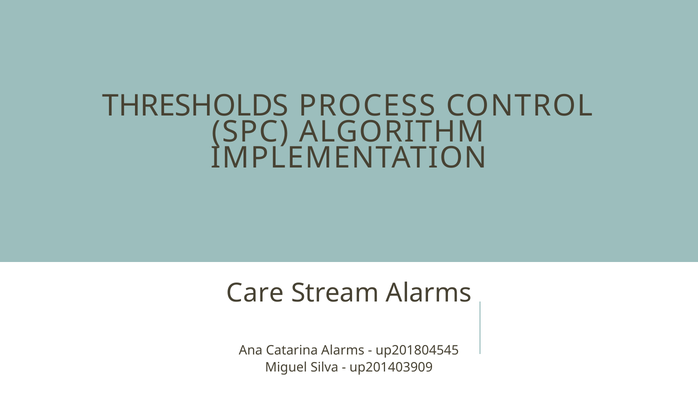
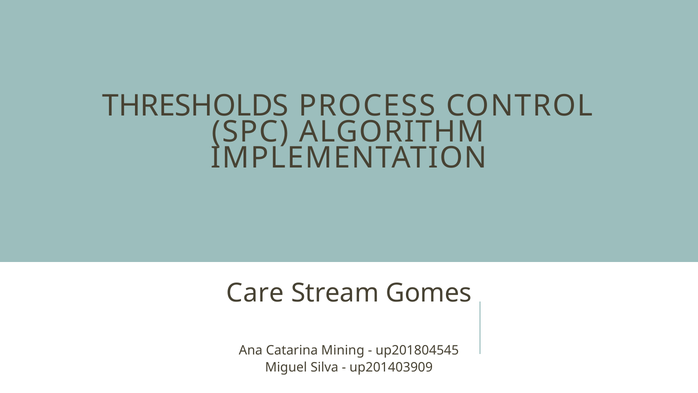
Stream Alarms: Alarms -> Gomes (429, 293)
Catarina Alarms: Alarms -> Mining (343, 350)
